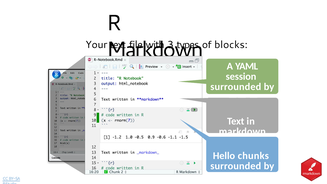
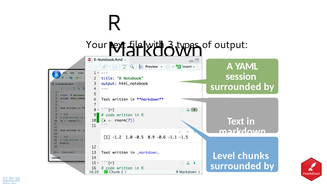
blocks: blocks -> output (231, 45)
Hello: Hello -> Level (224, 156)
